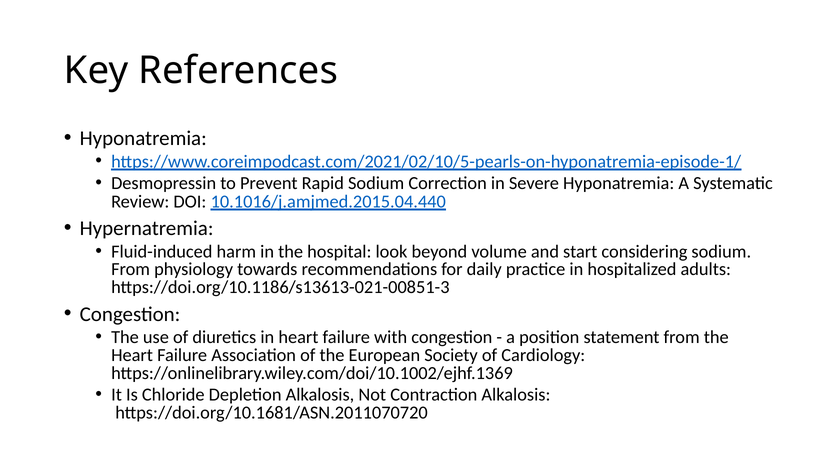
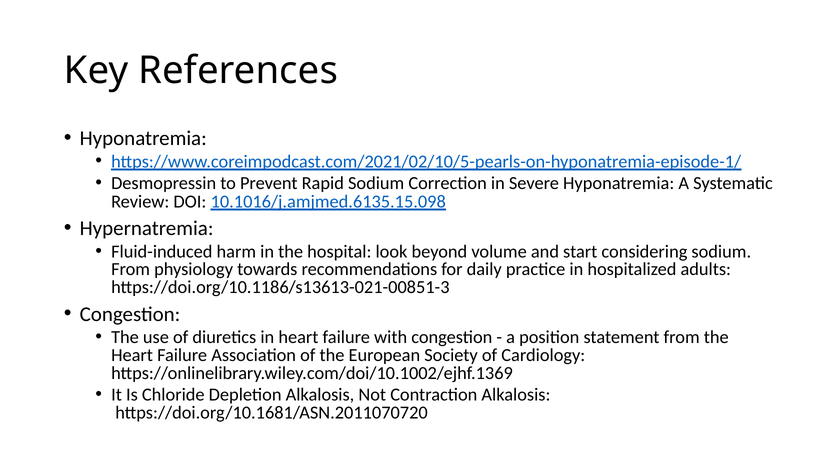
10.1016/j.amjmed.2015.04.440: 10.1016/j.amjmed.2015.04.440 -> 10.1016/j.amjmed.6135.15.098 (328, 201)
